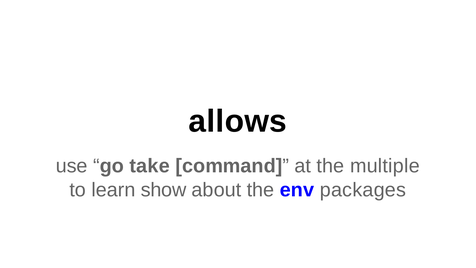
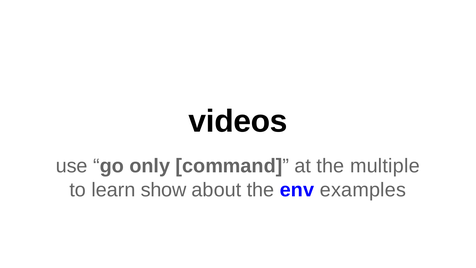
allows: allows -> videos (238, 121)
take: take -> only (150, 166)
packages: packages -> examples (363, 190)
